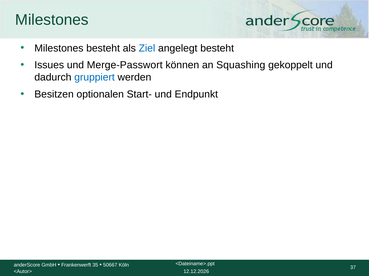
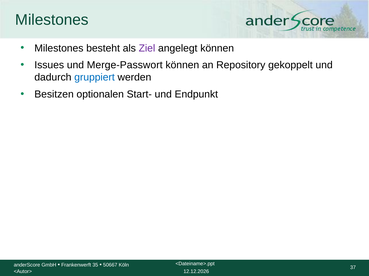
Ziel colour: blue -> purple (147, 48)
angelegt besteht: besteht -> können (217, 48)
Squashing: Squashing -> Repository (241, 65)
